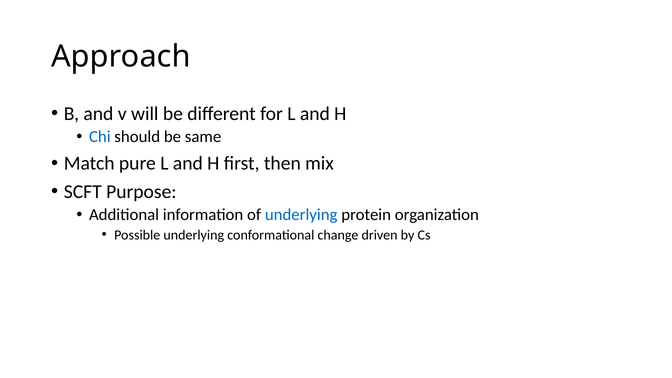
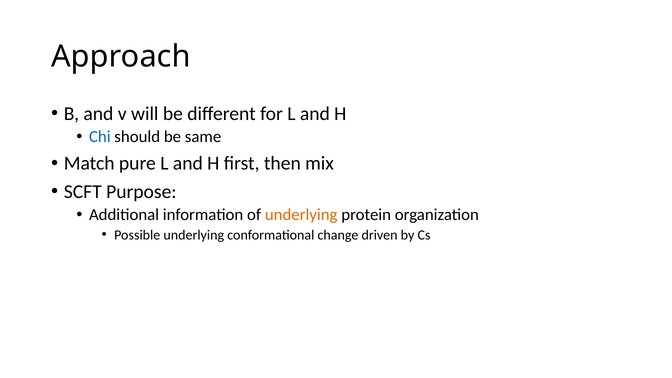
underlying colour: blue -> orange (301, 215)
